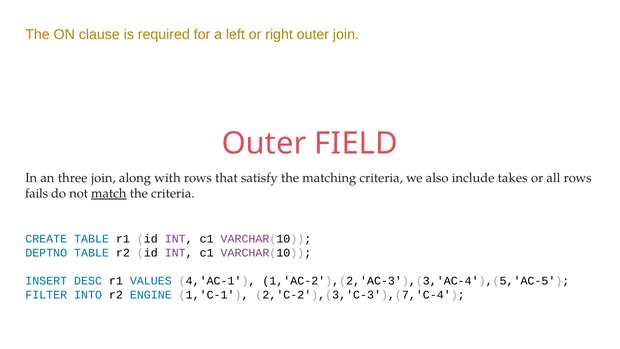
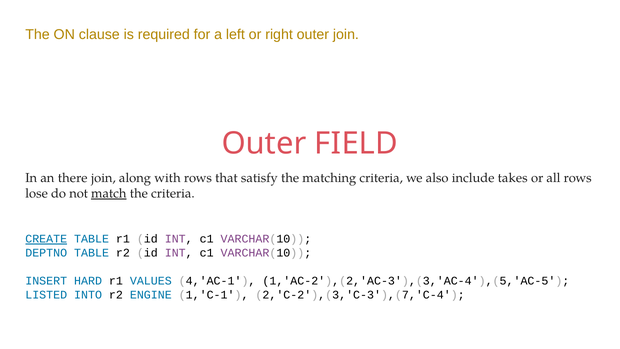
three: three -> there (73, 178)
fails: fails -> lose (37, 193)
CREATE underline: none -> present (46, 239)
DESC: DESC -> HARD (88, 281)
FILTER: FILTER -> LISTED (46, 295)
